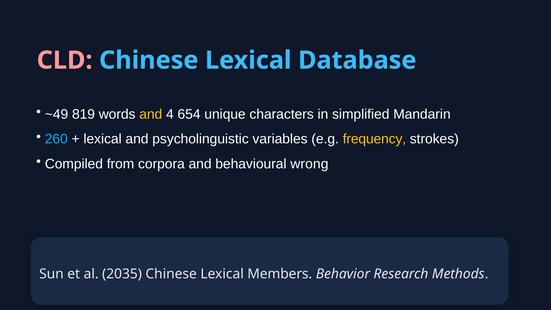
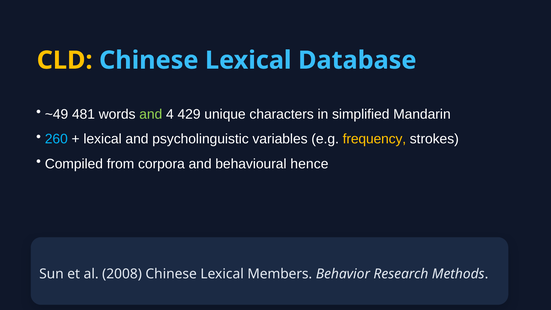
CLD colour: pink -> yellow (65, 60)
819: 819 -> 481 (83, 114)
and colour: yellow -> light green (151, 114)
654: 654 -> 429 (189, 114)
wrong: wrong -> hence (309, 164)
2035: 2035 -> 2008 (122, 274)
